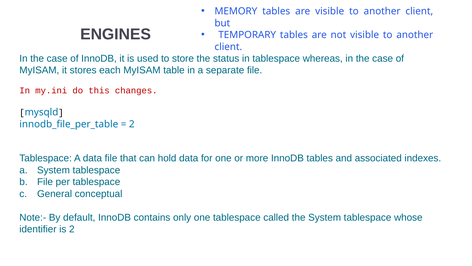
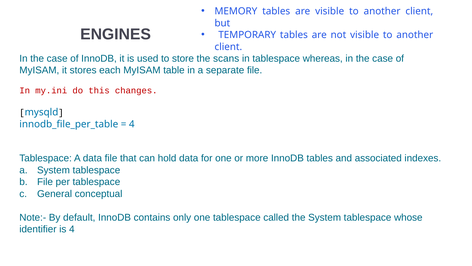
status: status -> scans (226, 58)
2: 2 -> 4 (132, 124)
is 2: 2 -> 4 (72, 229)
